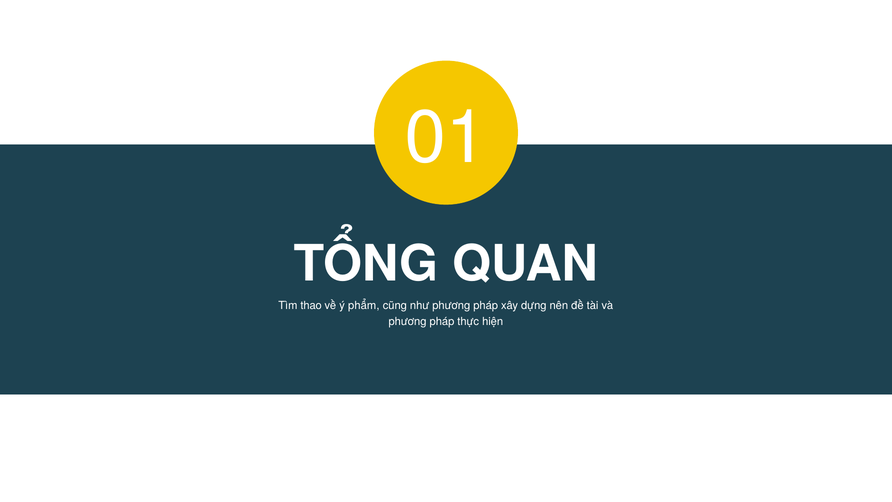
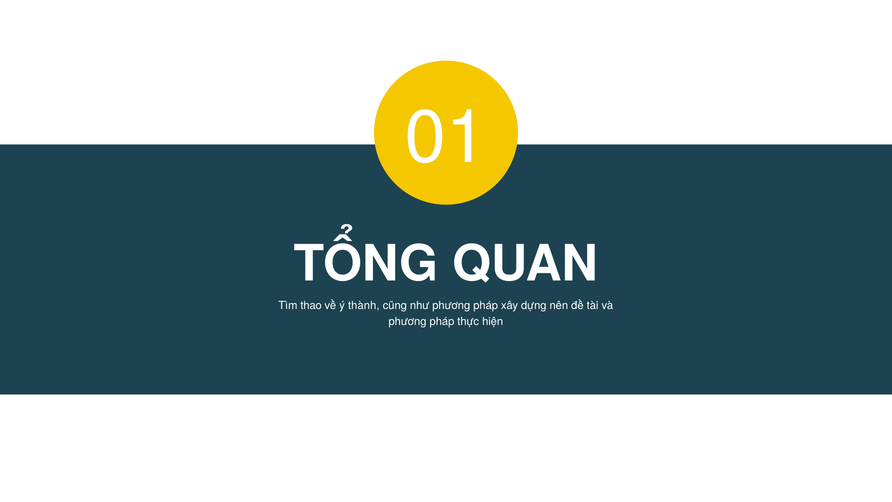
phẩm: phẩm -> thành (364, 305)
